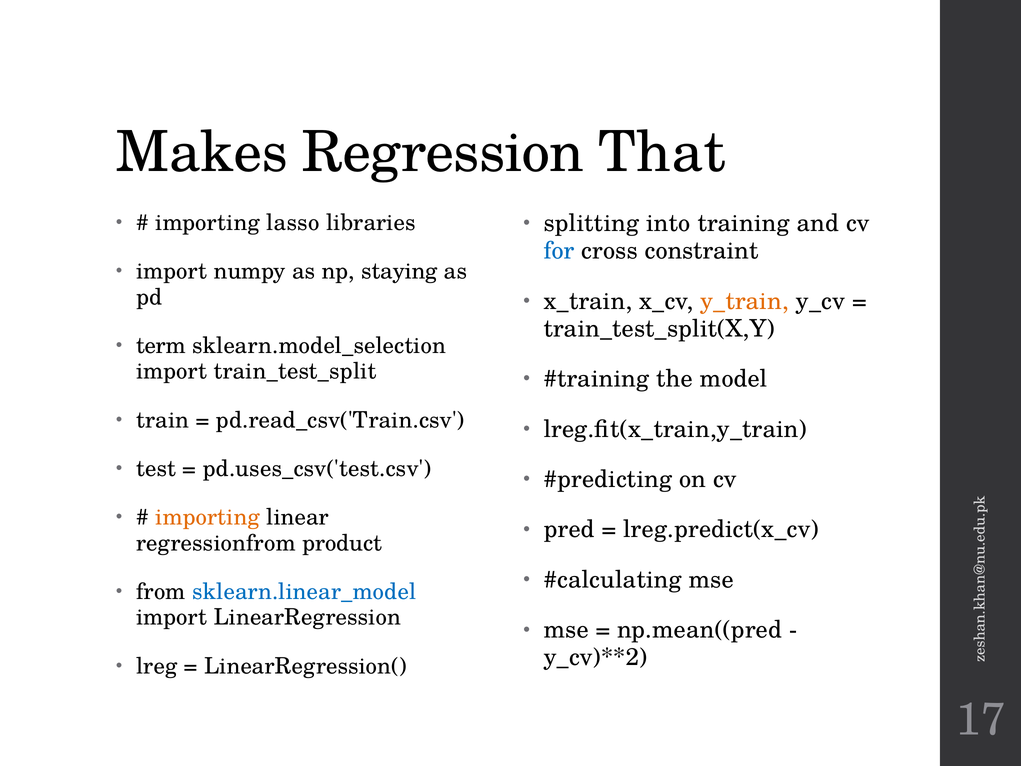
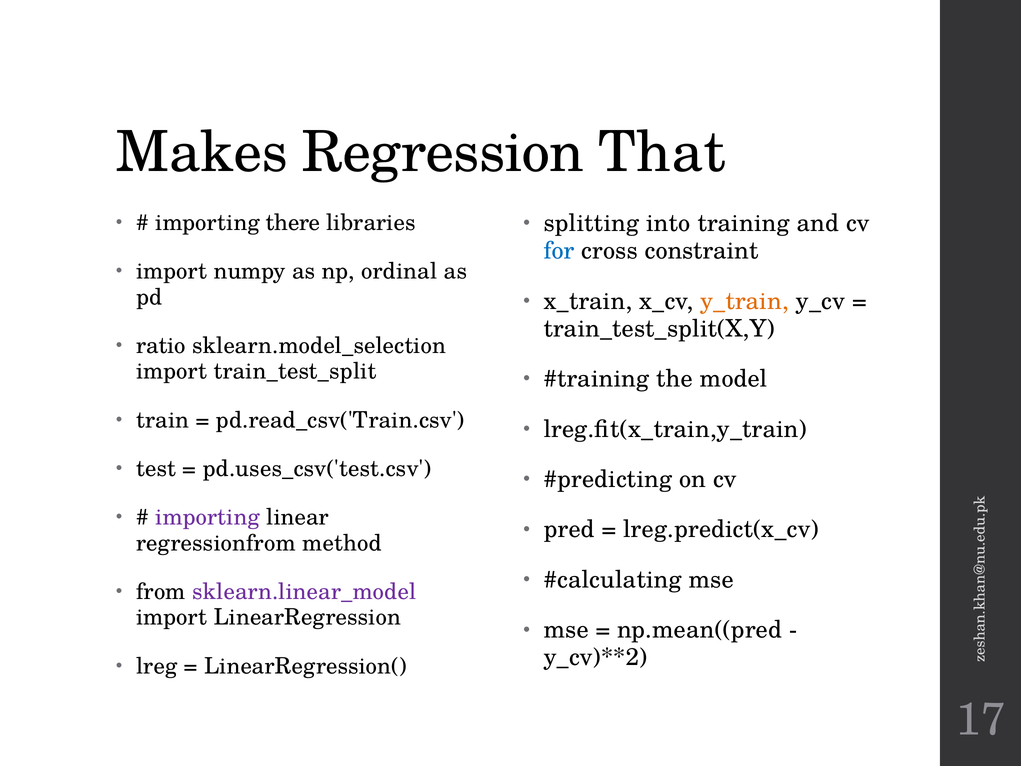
lasso: lasso -> there (293, 223)
staying: staying -> ordinal (399, 271)
term: term -> ratio (161, 345)
importing colour: orange -> purple (208, 517)
product: product -> method (342, 543)
sklearn.linear_model colour: blue -> purple (304, 591)
